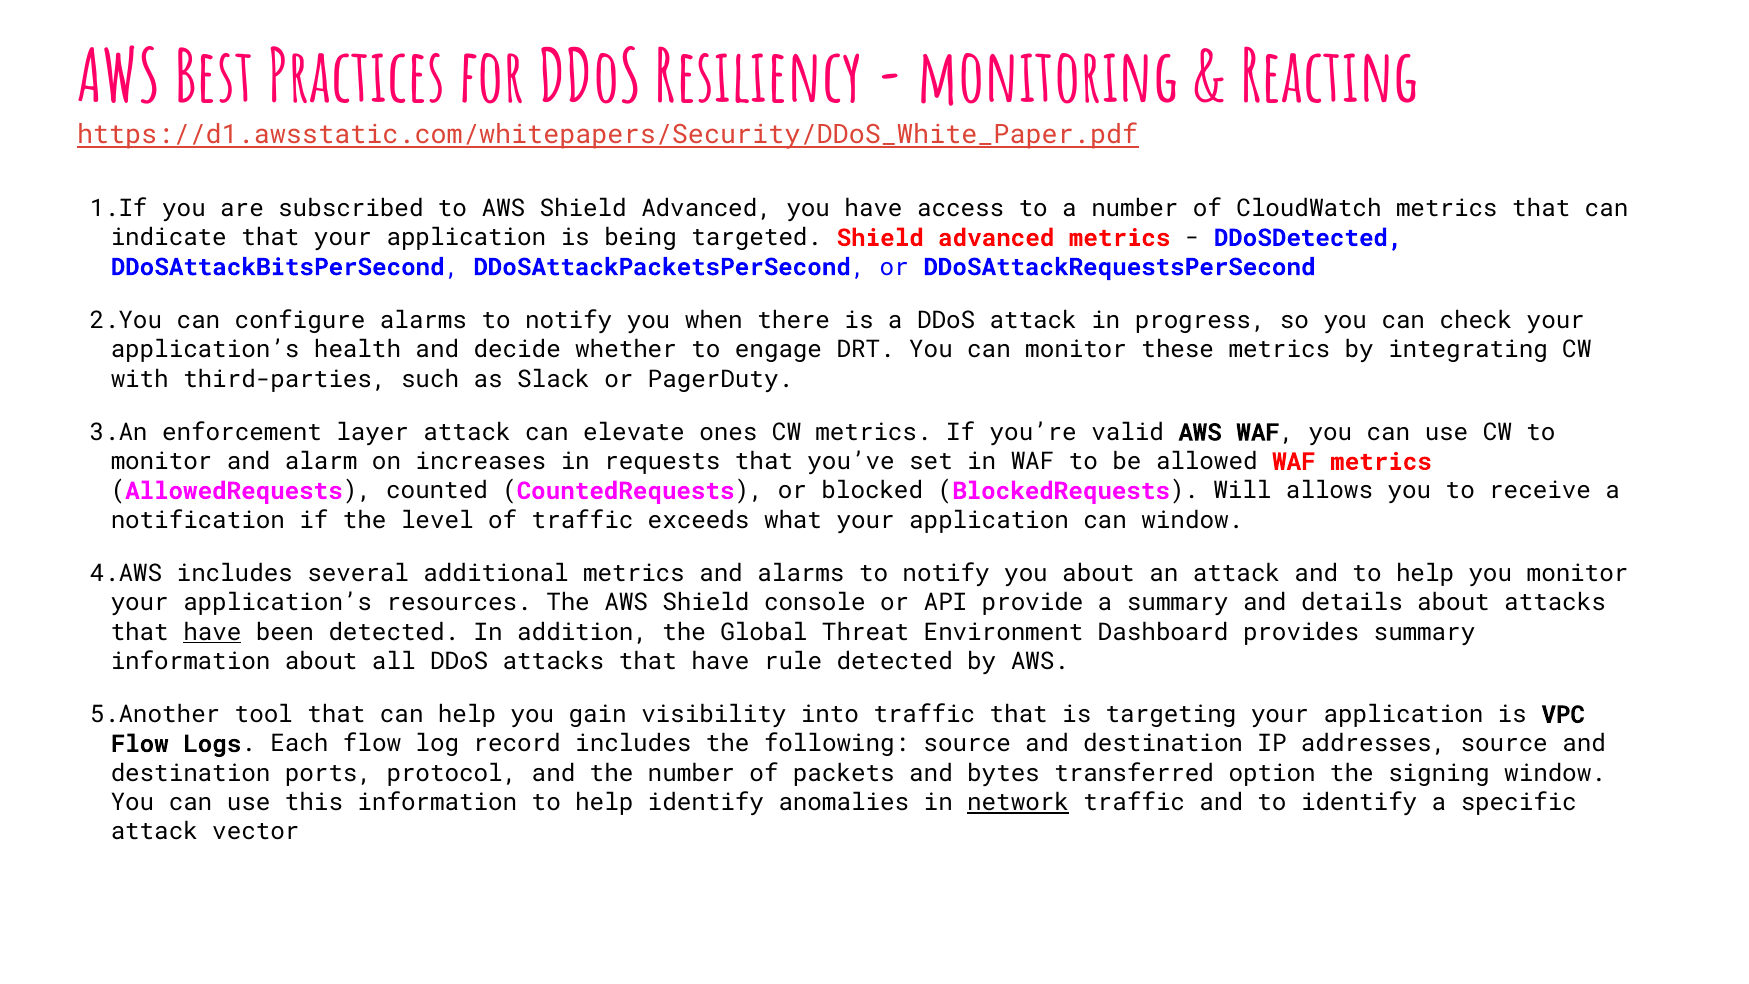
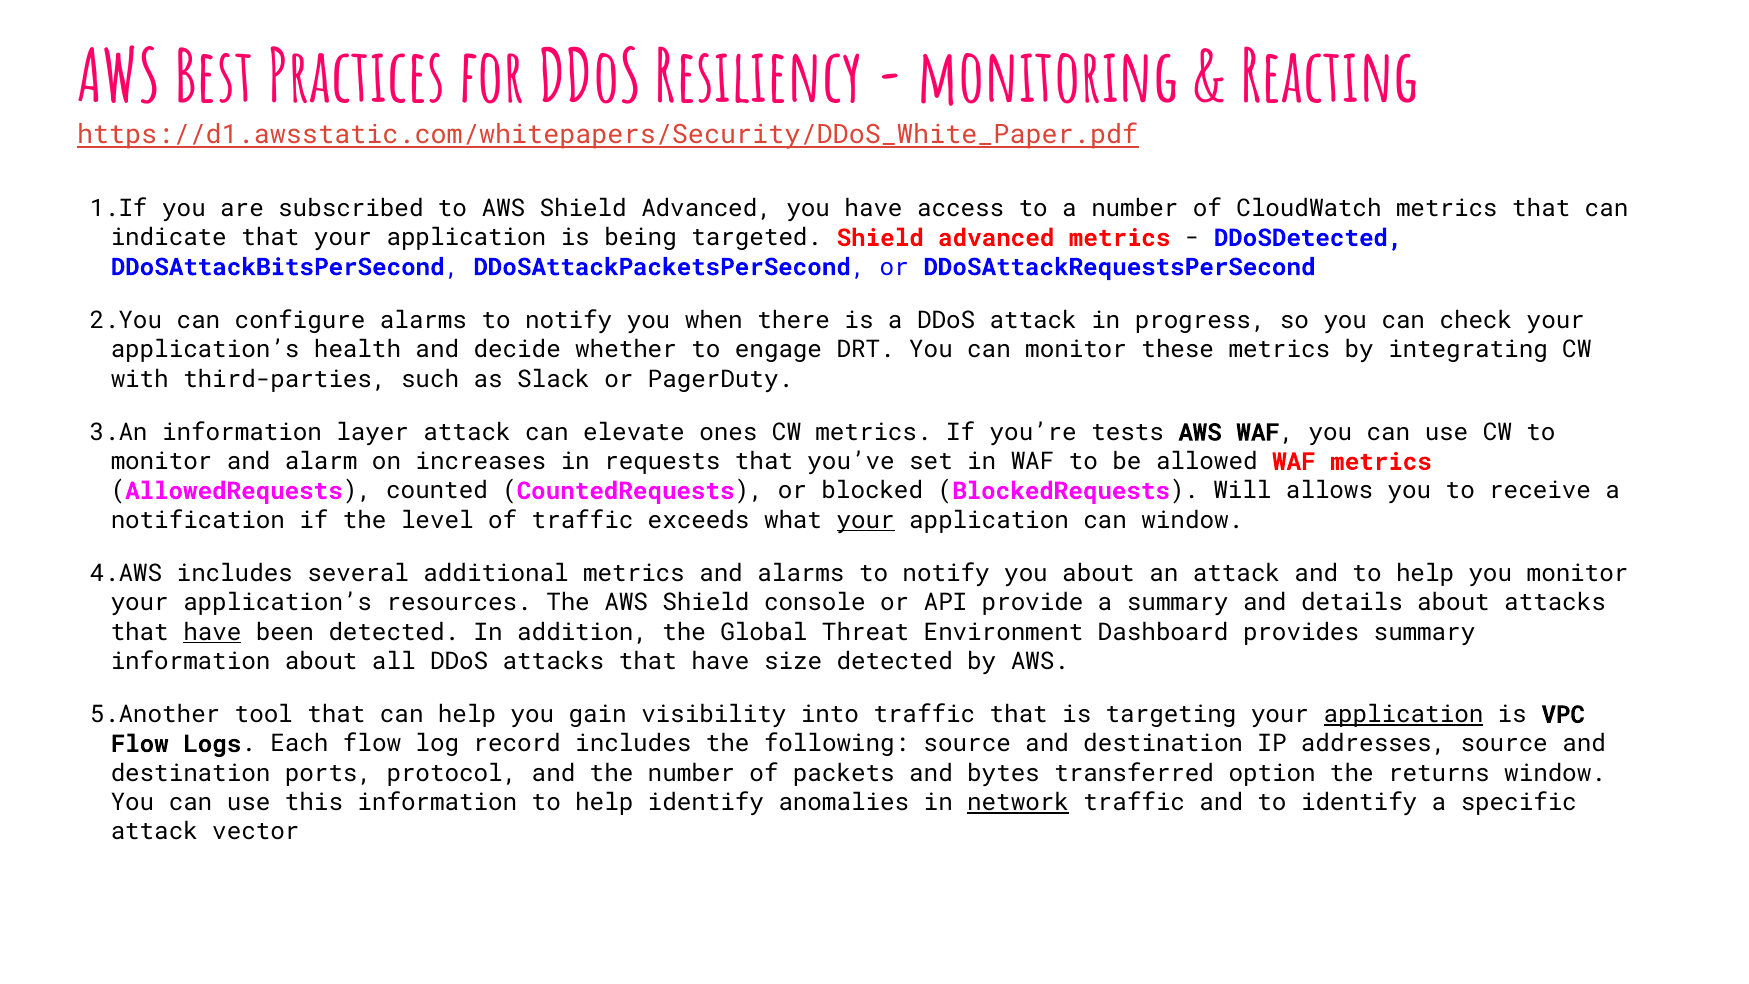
enforcement: enforcement -> information (242, 432)
valid: valid -> tests (1128, 432)
your underline: none -> present (866, 520)
rule: rule -> size (793, 661)
application underline: none -> present (1403, 715)
signing: signing -> returns (1439, 773)
